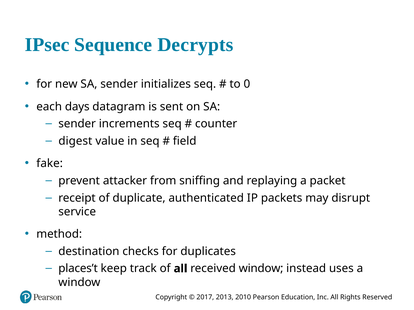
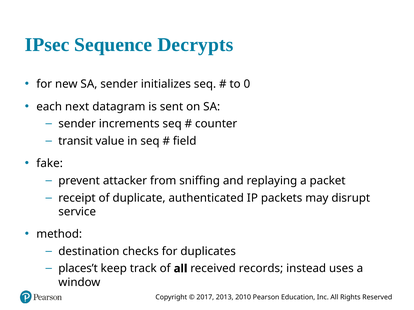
days: days -> next (77, 107)
digest: digest -> transit (75, 141)
received window: window -> records (261, 269)
